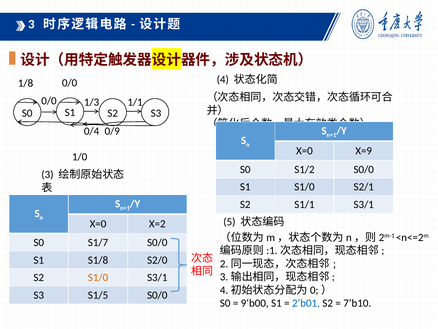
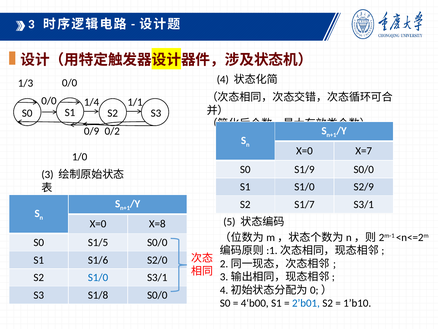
1/8: 1/8 -> 1/3 (26, 83)
1/3: 1/3 -> 1/4 (92, 102)
0/4: 0/4 -> 0/9 (92, 131)
0/9: 0/9 -> 0/2 (112, 131)
X=9: X=9 -> X=7 (364, 151)
S1/2: S1/2 -> S1/9 (304, 169)
S2/1: S2/1 -> S2/9 (364, 187)
S1/1: S1/1 -> S1/7 (304, 204)
X=2: X=2 -> X=8 (157, 224)
S1/7: S1/7 -> S1/5 (98, 242)
S1/8: S1/8 -> S1/6 (98, 260)
S1/0 colour: orange -> blue (98, 277)
S1/5: S1/5 -> S1/8 (98, 295)
9‘b00: 9‘b00 -> 4‘b00 (255, 303)
7’b10: 7’b10 -> 1’b10 (357, 303)
